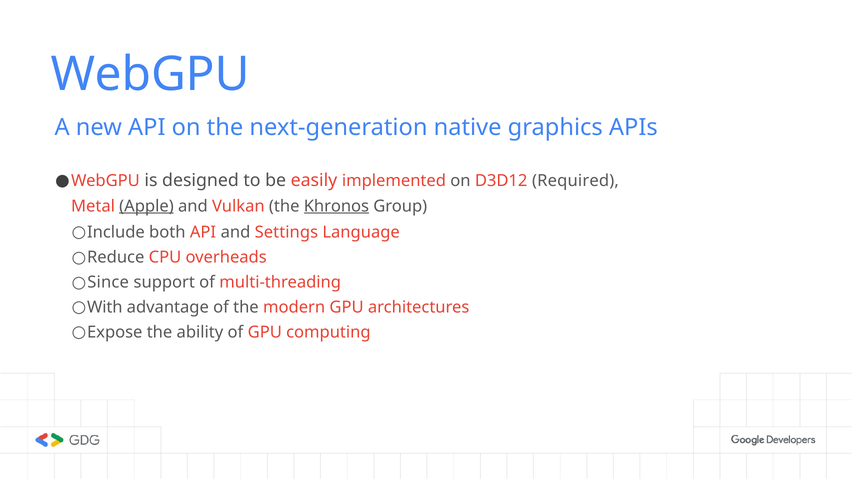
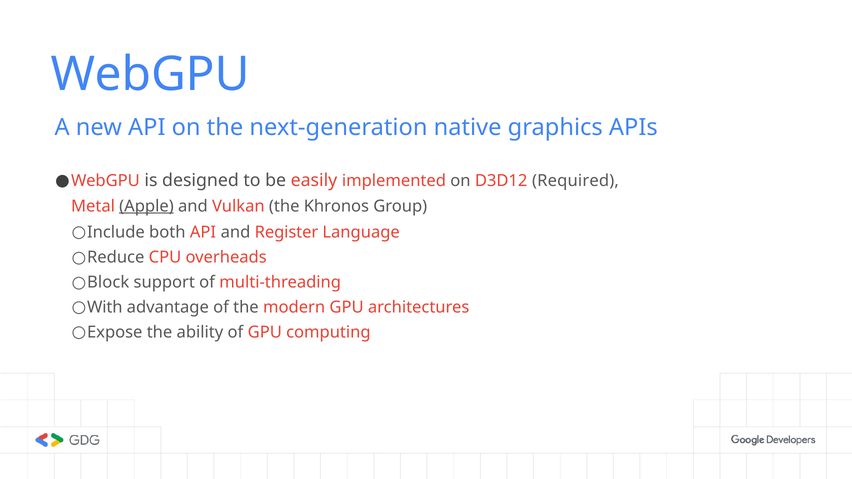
Khronos underline: present -> none (336, 206)
Settings: Settings -> Register (286, 233)
Since: Since -> Block (108, 283)
